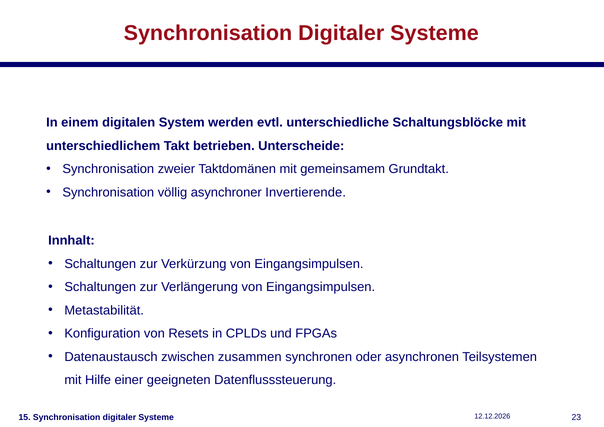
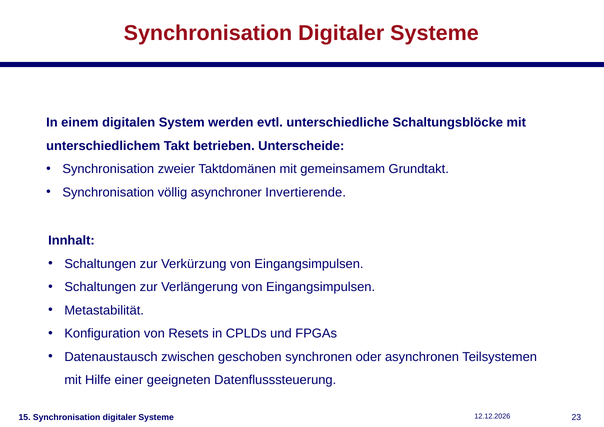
zusammen: zusammen -> geschoben (250, 357)
